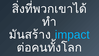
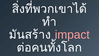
impact colour: light blue -> pink (72, 35)
